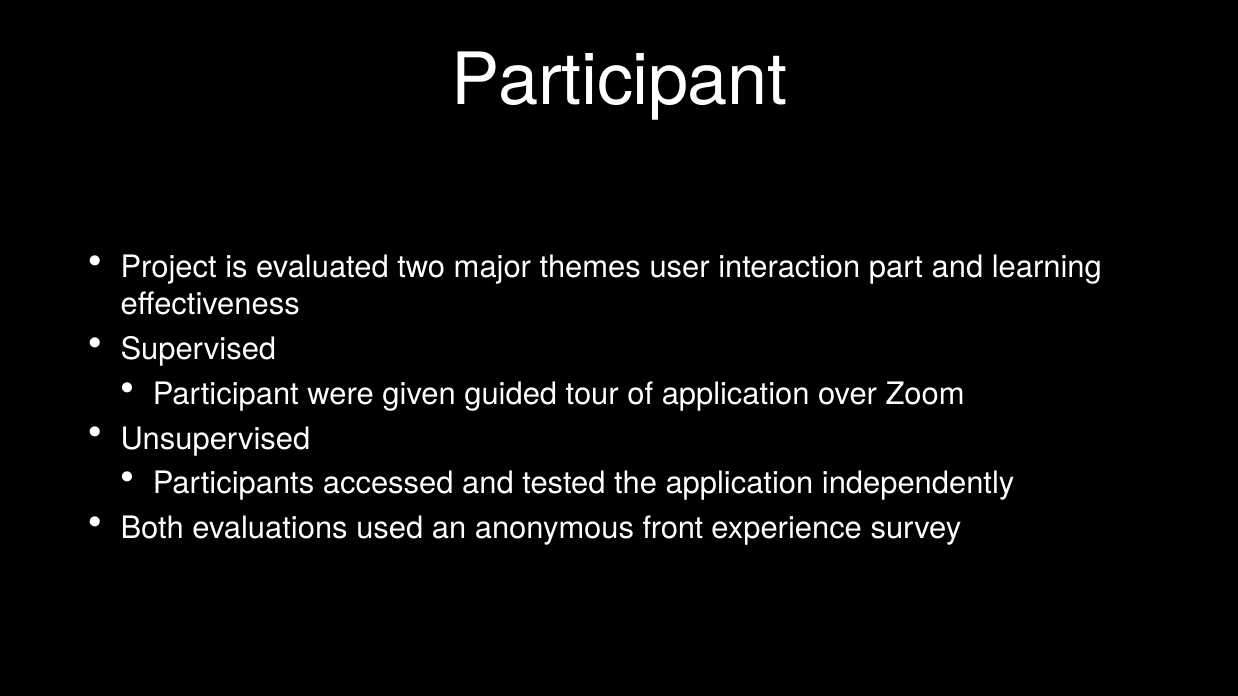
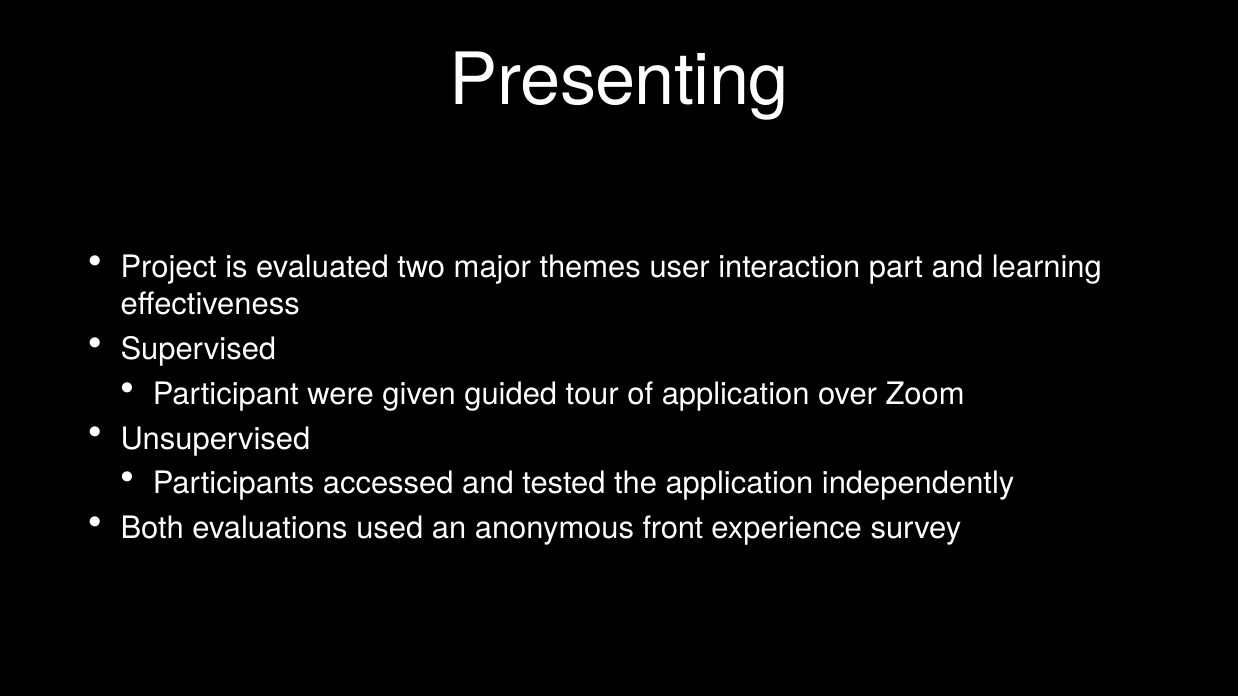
Participant: Participant -> Presenting (619, 81)
